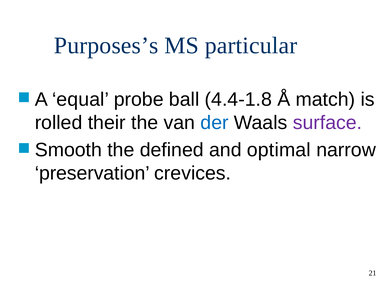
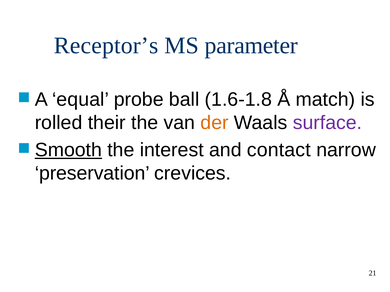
Purposes’s: Purposes’s -> Receptor’s (106, 46)
particular: particular -> parameter (251, 46)
4.4-1.8: 4.4-1.8 -> 1.6-1.8 (238, 100)
der colour: blue -> orange (214, 123)
Smooth underline: none -> present (68, 150)
defined: defined -> interest (172, 150)
optimal: optimal -> contact (279, 150)
